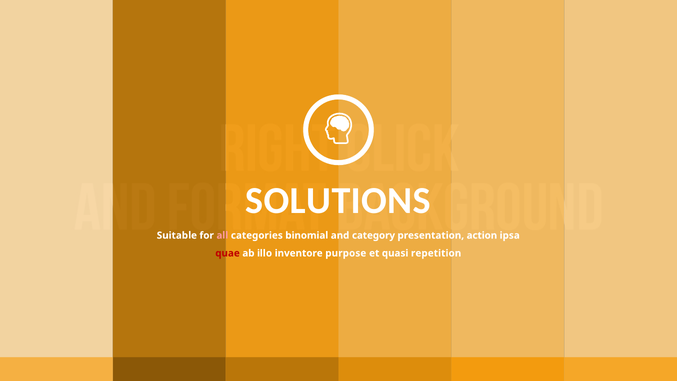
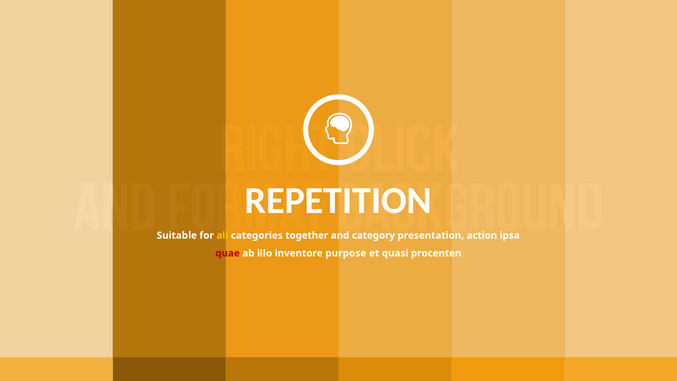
SOLUTIONS: SOLUTIONS -> REPETITION (338, 200)
all colour: pink -> yellow (222, 235)
binomial: binomial -> together (307, 235)
repetition: repetition -> procenten (436, 253)
